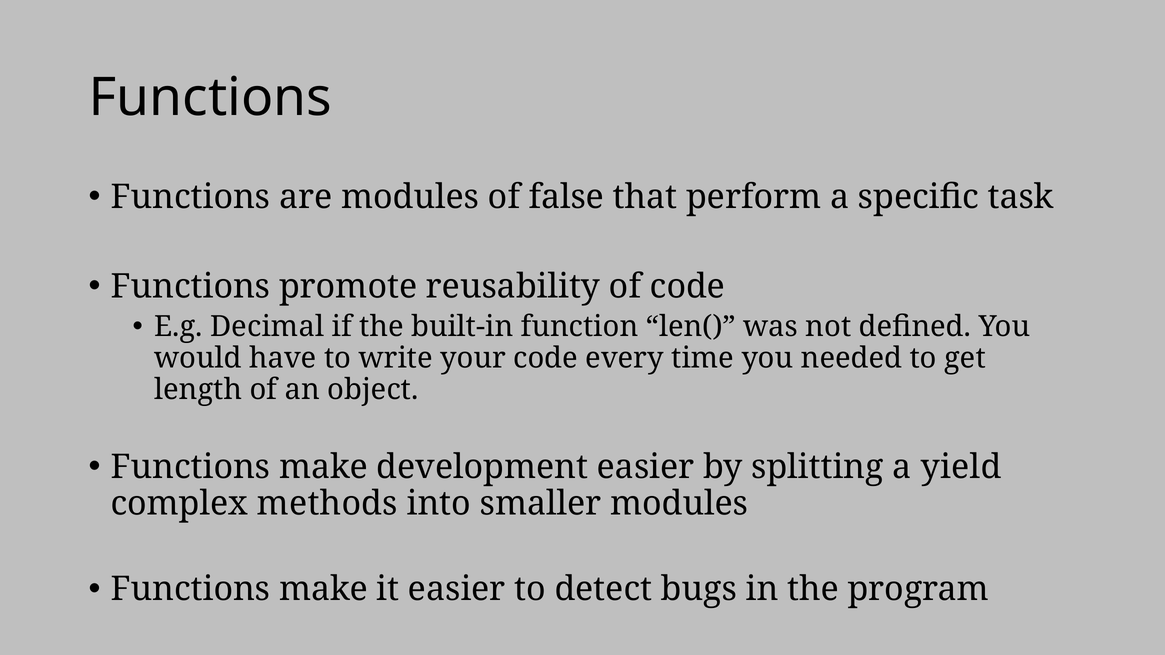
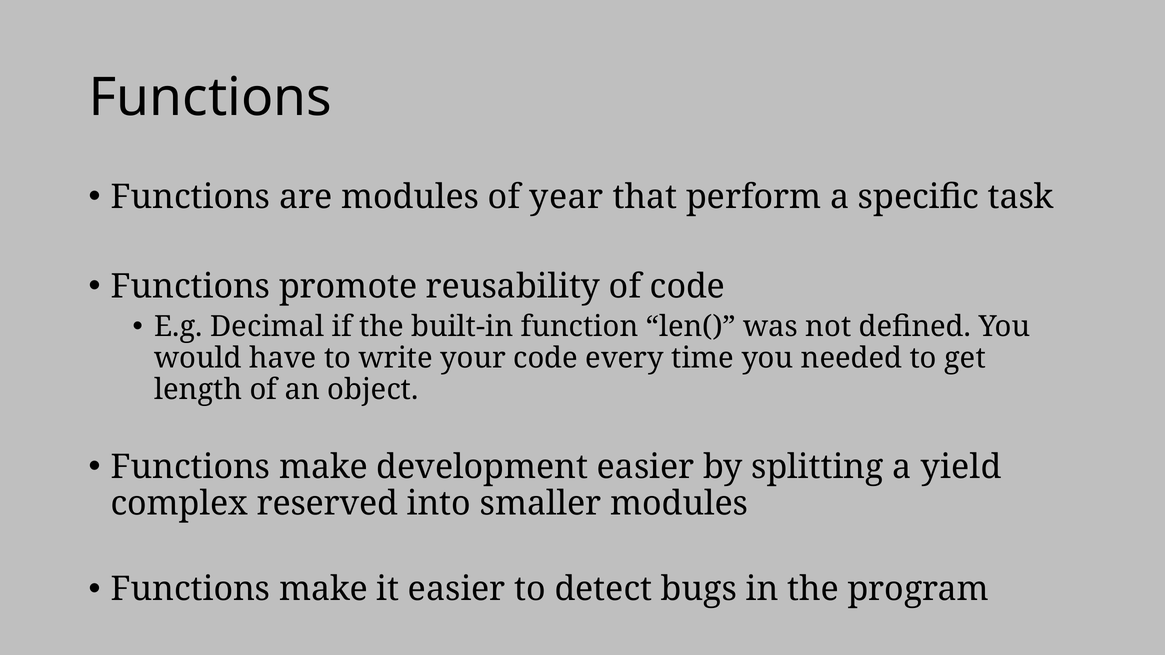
false: false -> year (566, 197)
methods: methods -> reserved (327, 504)
